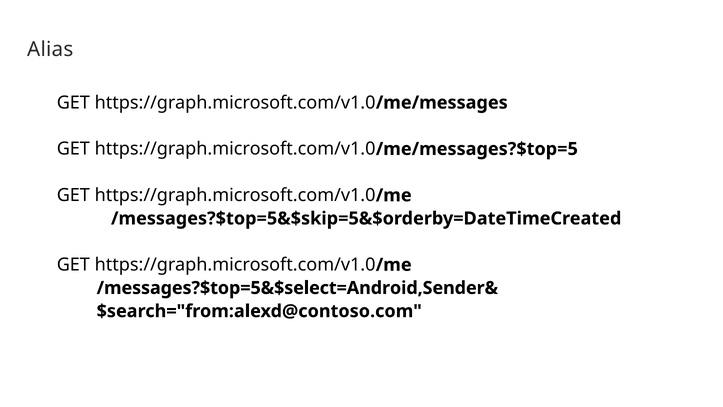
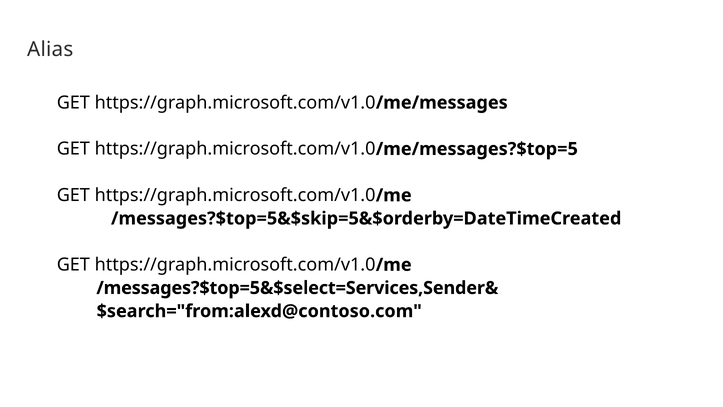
/messages?$top=5&$select=Android,Sender&: /messages?$top=5&$select=Android,Sender& -> /messages?$top=5&$select=Services,Sender& (297, 288)
